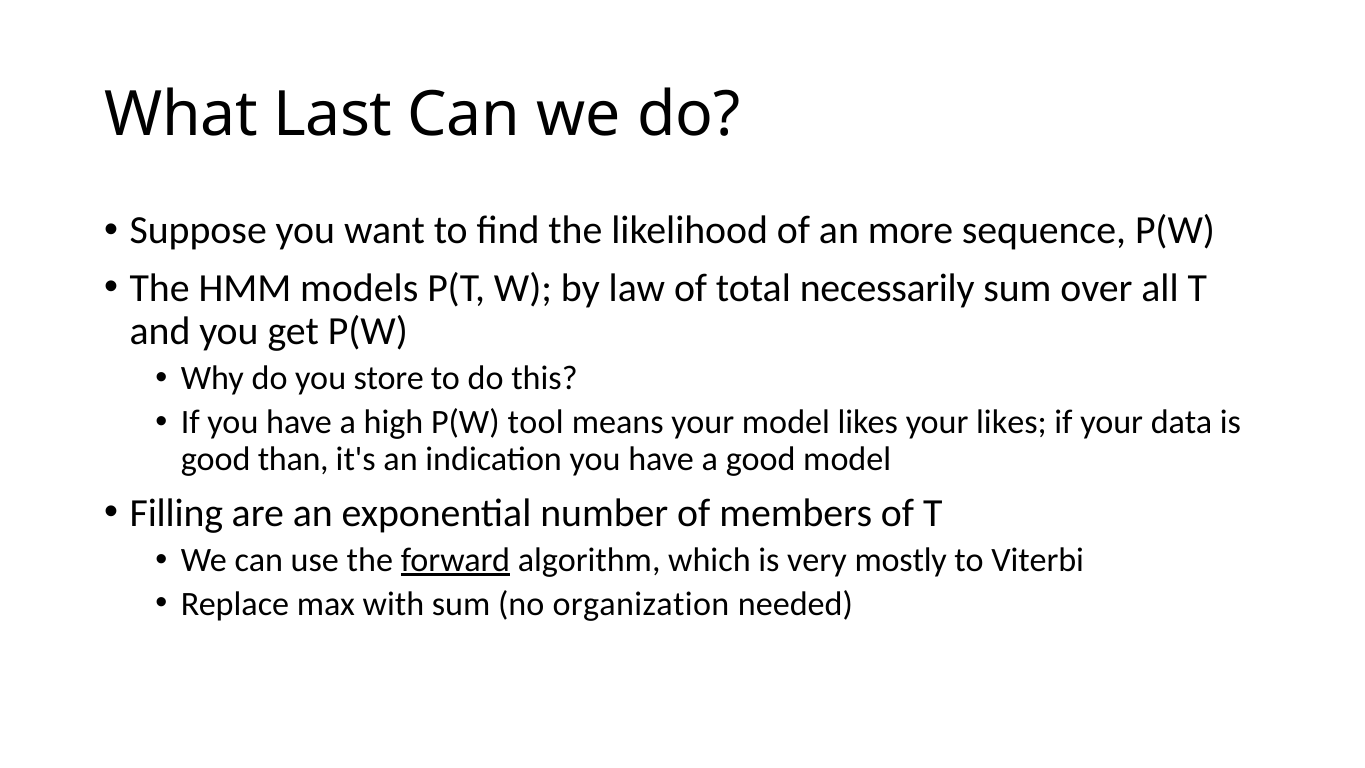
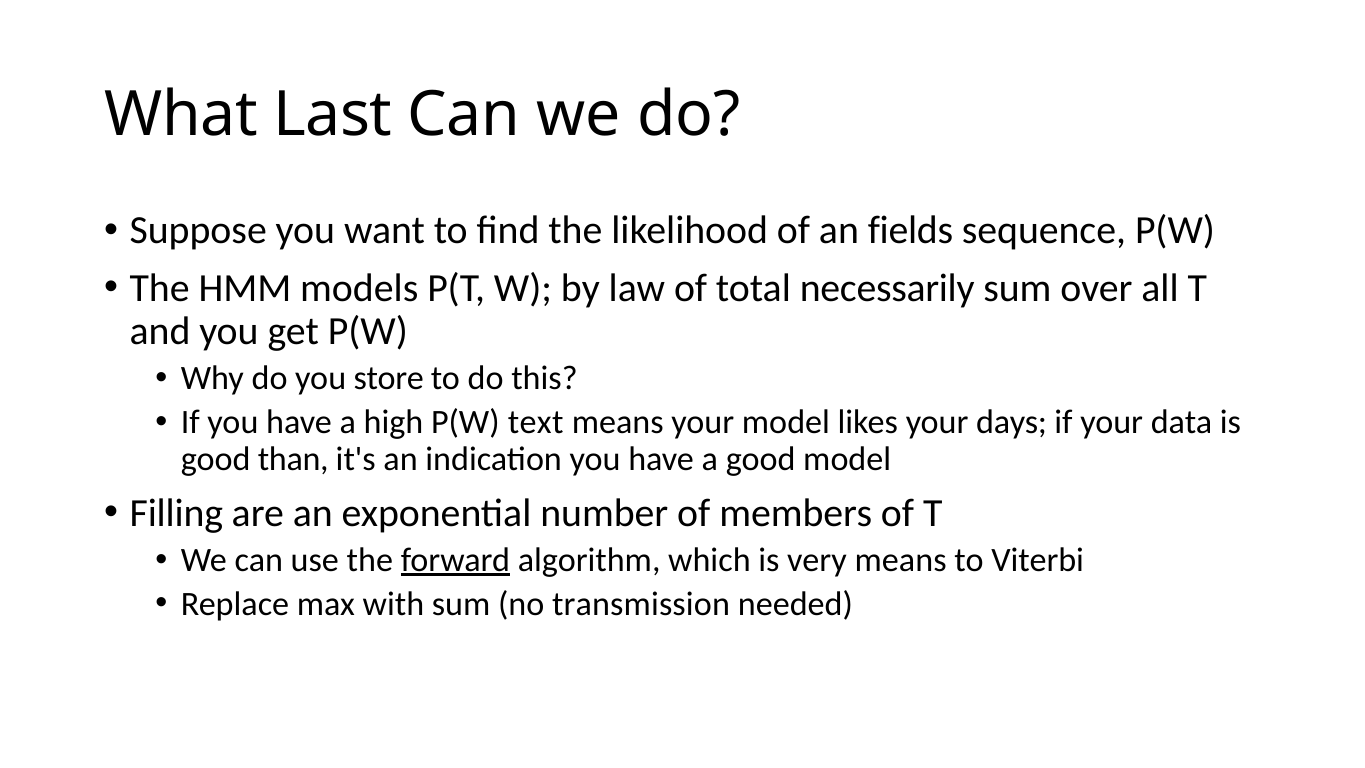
more: more -> fields (910, 231)
tool: tool -> text (536, 422)
your likes: likes -> days (1012, 422)
very mostly: mostly -> means (901, 560)
organization: organization -> transmission (641, 604)
